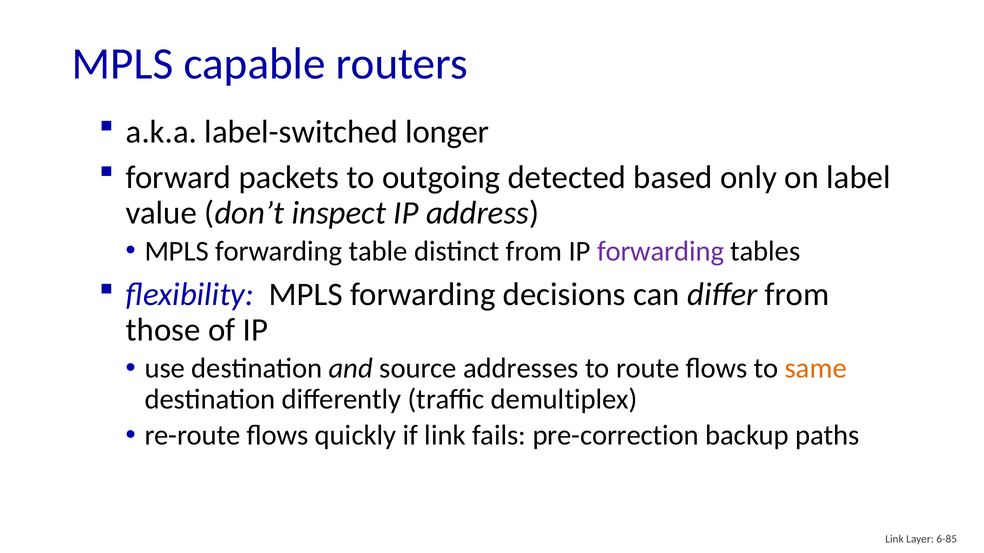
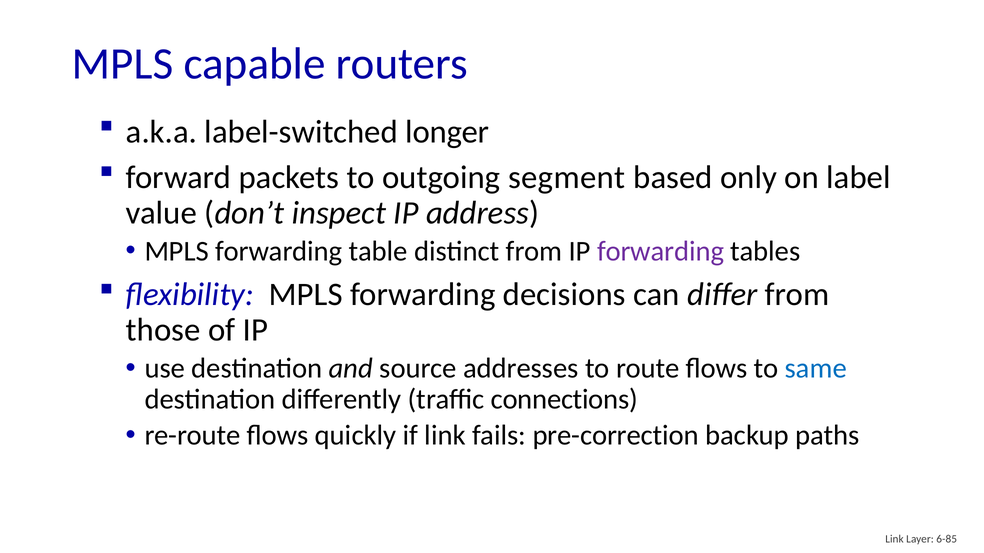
detected: detected -> segment (567, 178)
same colour: orange -> blue (816, 369)
demultiplex: demultiplex -> connections (564, 400)
